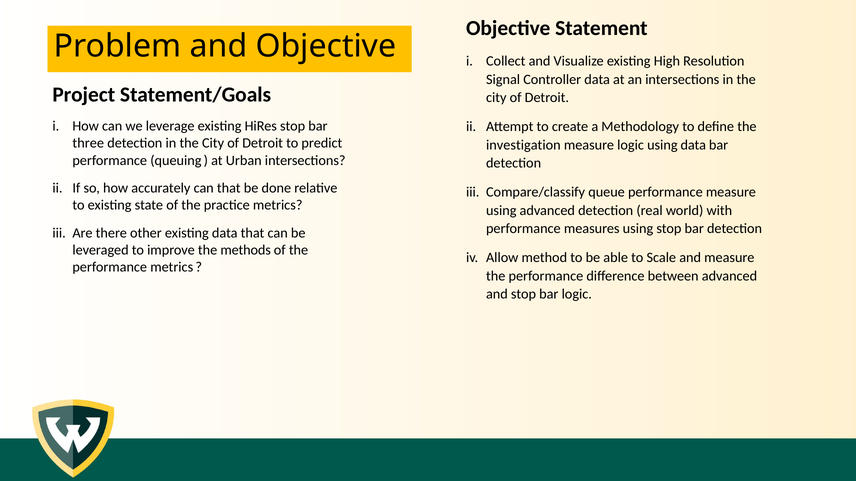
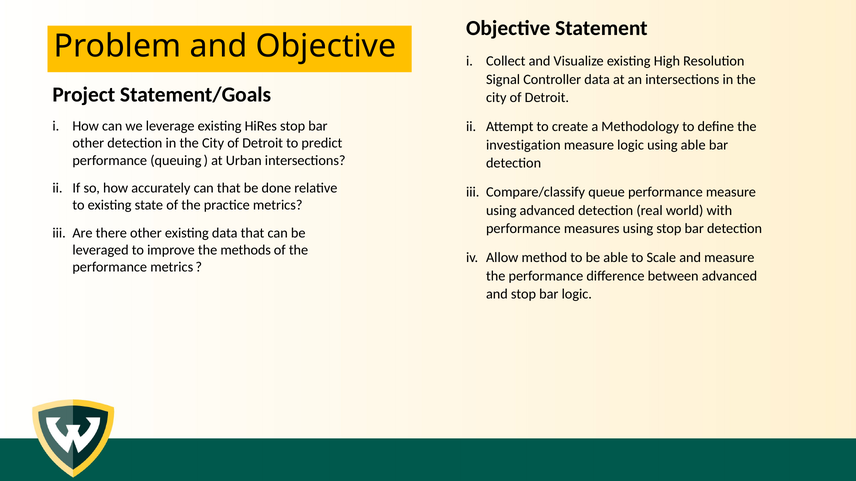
three: three -> other (88, 143)
using data: data -> able (693, 145)
